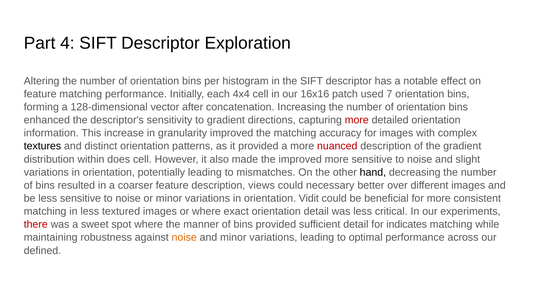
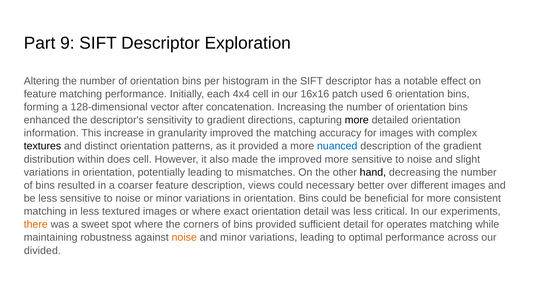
4: 4 -> 9 (67, 43)
7: 7 -> 6 (389, 94)
more colour: red -> black (357, 120)
nuanced colour: red -> blue (337, 146)
in orientation Vidit: Vidit -> Bins (309, 198)
there colour: red -> orange (36, 224)
manner: manner -> corners (201, 224)
indicates: indicates -> operates (407, 224)
defined: defined -> divided (42, 250)
